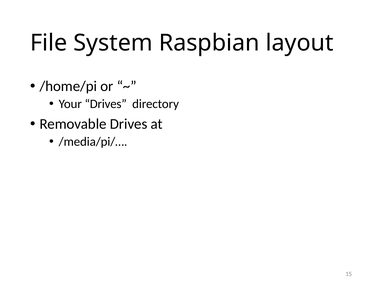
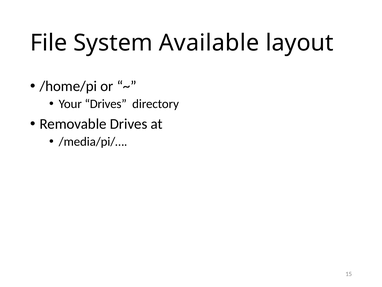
Raspbian: Raspbian -> Available (209, 43)
